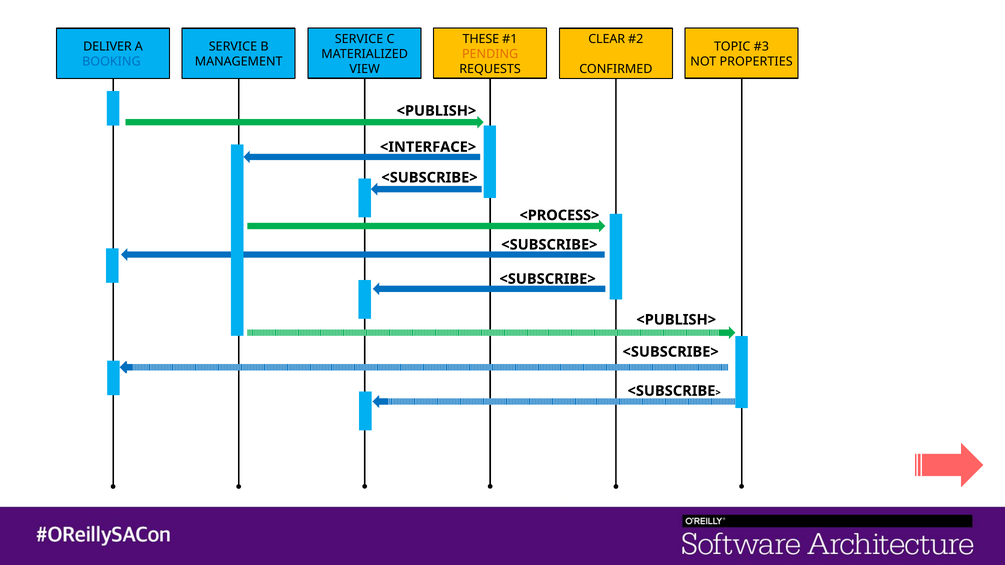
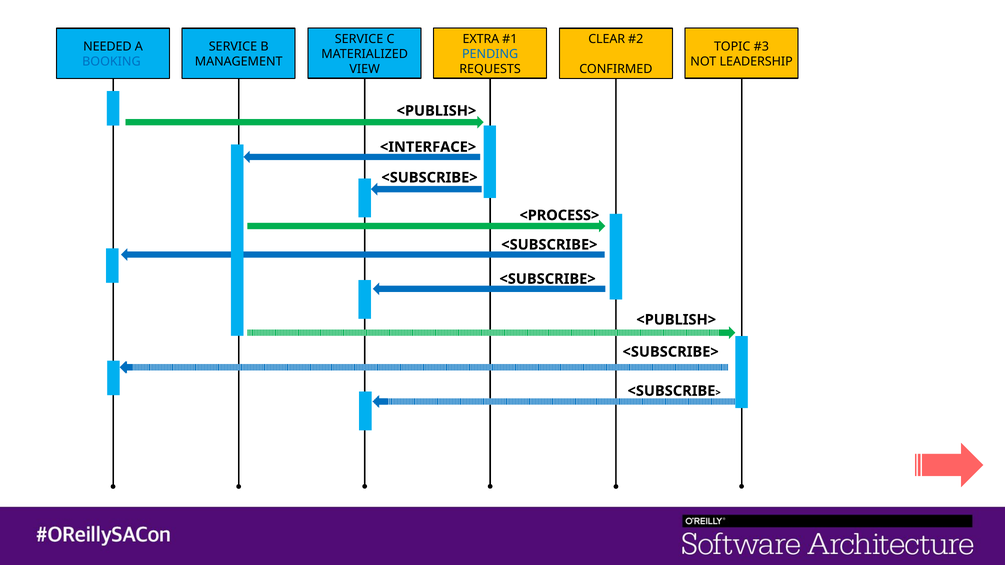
THESE: THESE -> EXTRA (481, 39)
DELIVER: DELIVER -> NEEDED (107, 47)
PENDING colour: orange -> blue (490, 54)
PROPERTIES: PROPERTIES -> LEADERSHIP (756, 62)
